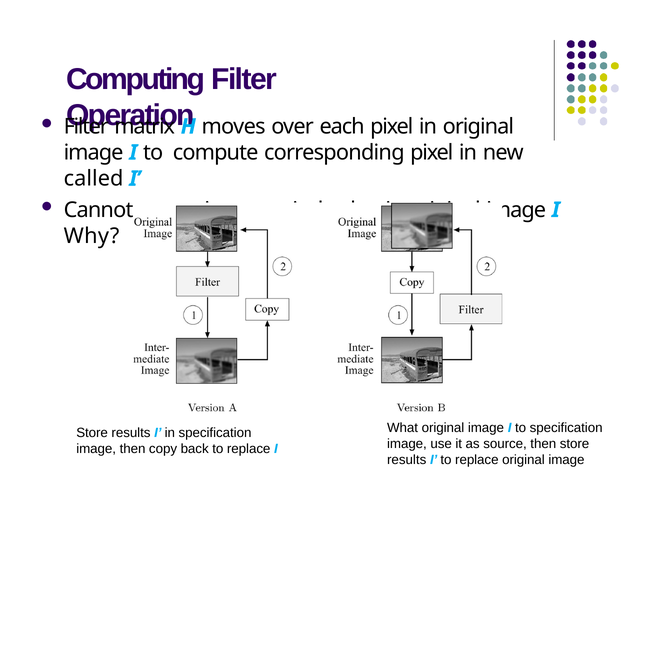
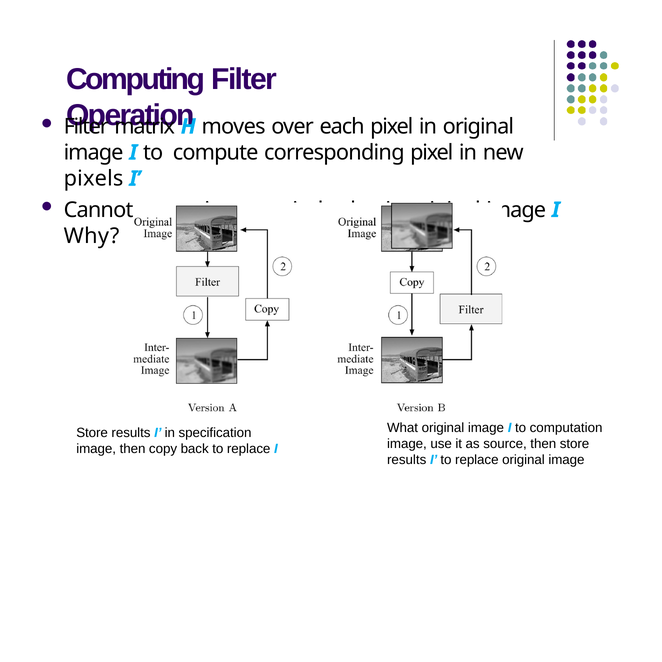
called: called -> pixels (94, 179)
to specification: specification -> computation (566, 428)
